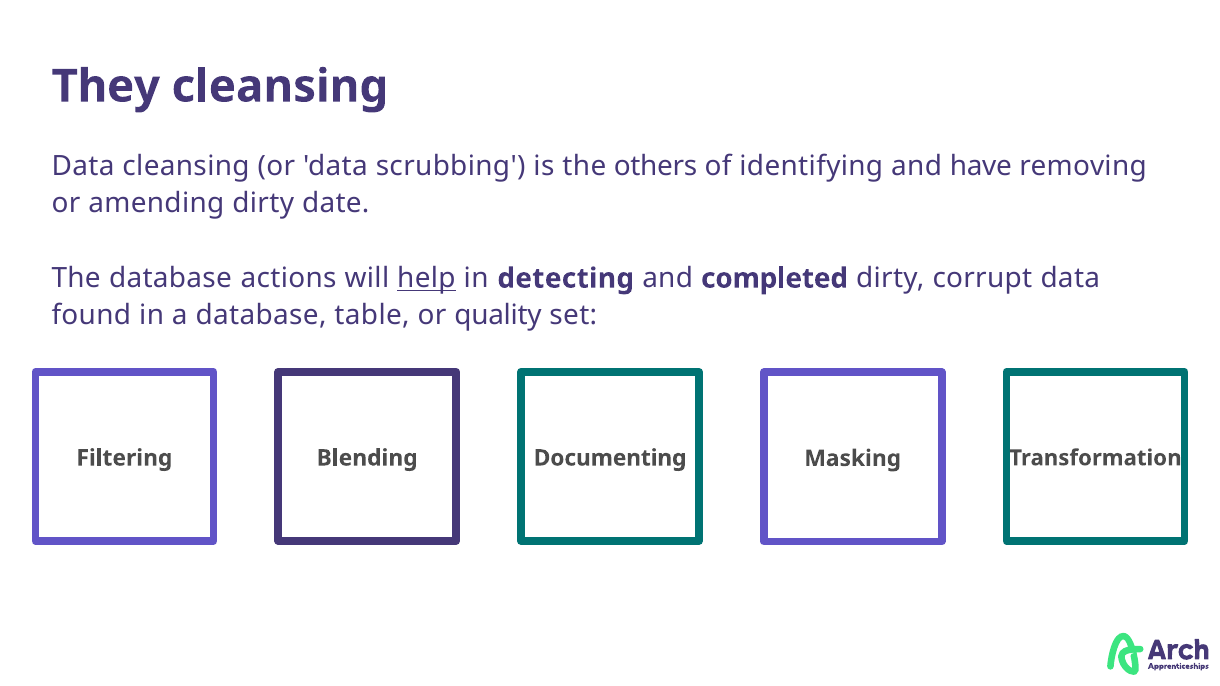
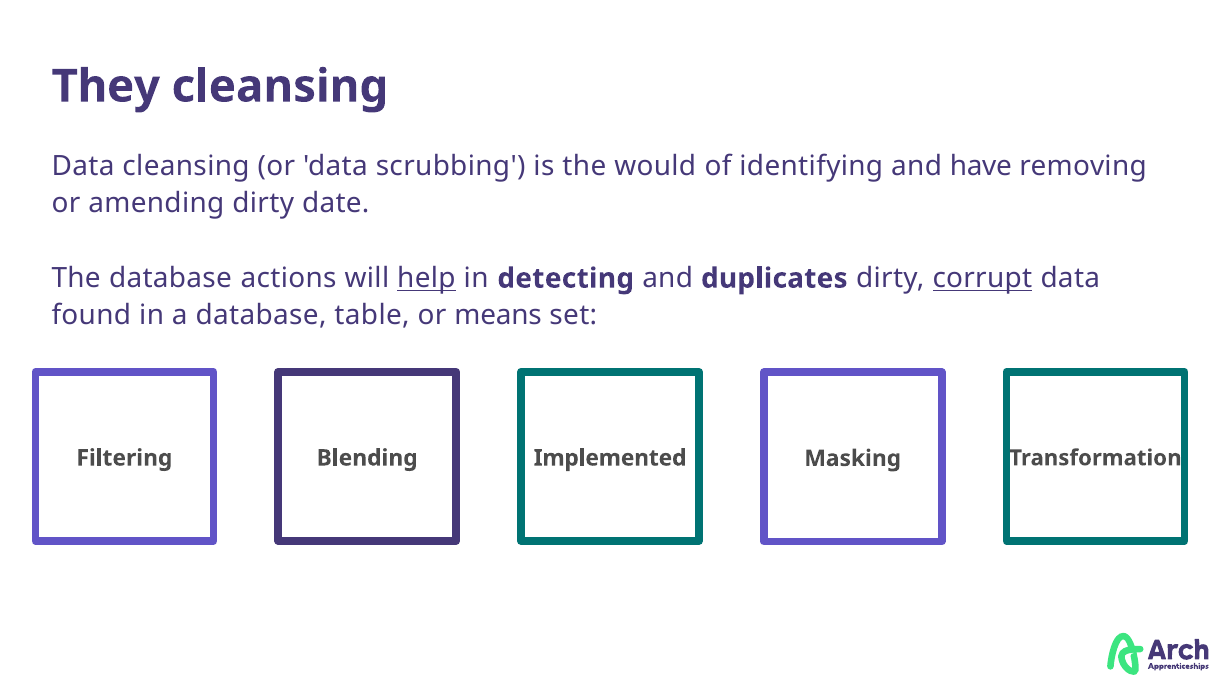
others: others -> would (655, 167)
completed: completed -> duplicates (774, 279)
corrupt underline: none -> present (982, 279)
quality: quality -> means (498, 315)
Documenting: Documenting -> Implemented (610, 458)
